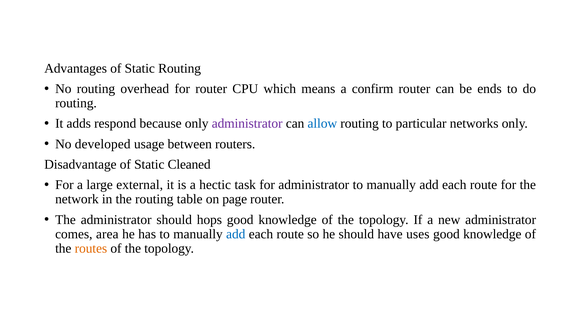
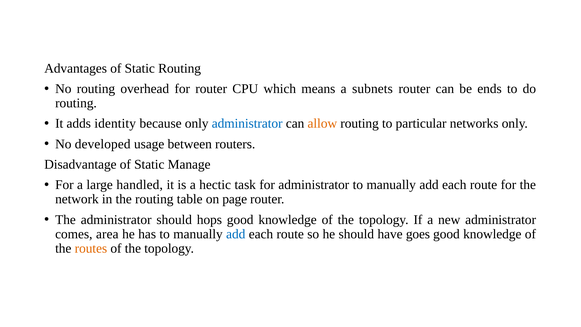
confirm: confirm -> subnets (372, 89)
respond: respond -> identity (115, 124)
administrator colour: purple -> blue (247, 124)
allow colour: blue -> orange (322, 124)
Cleaned: Cleaned -> Manage (189, 164)
external: external -> handled (140, 185)
uses: uses -> goes (418, 234)
